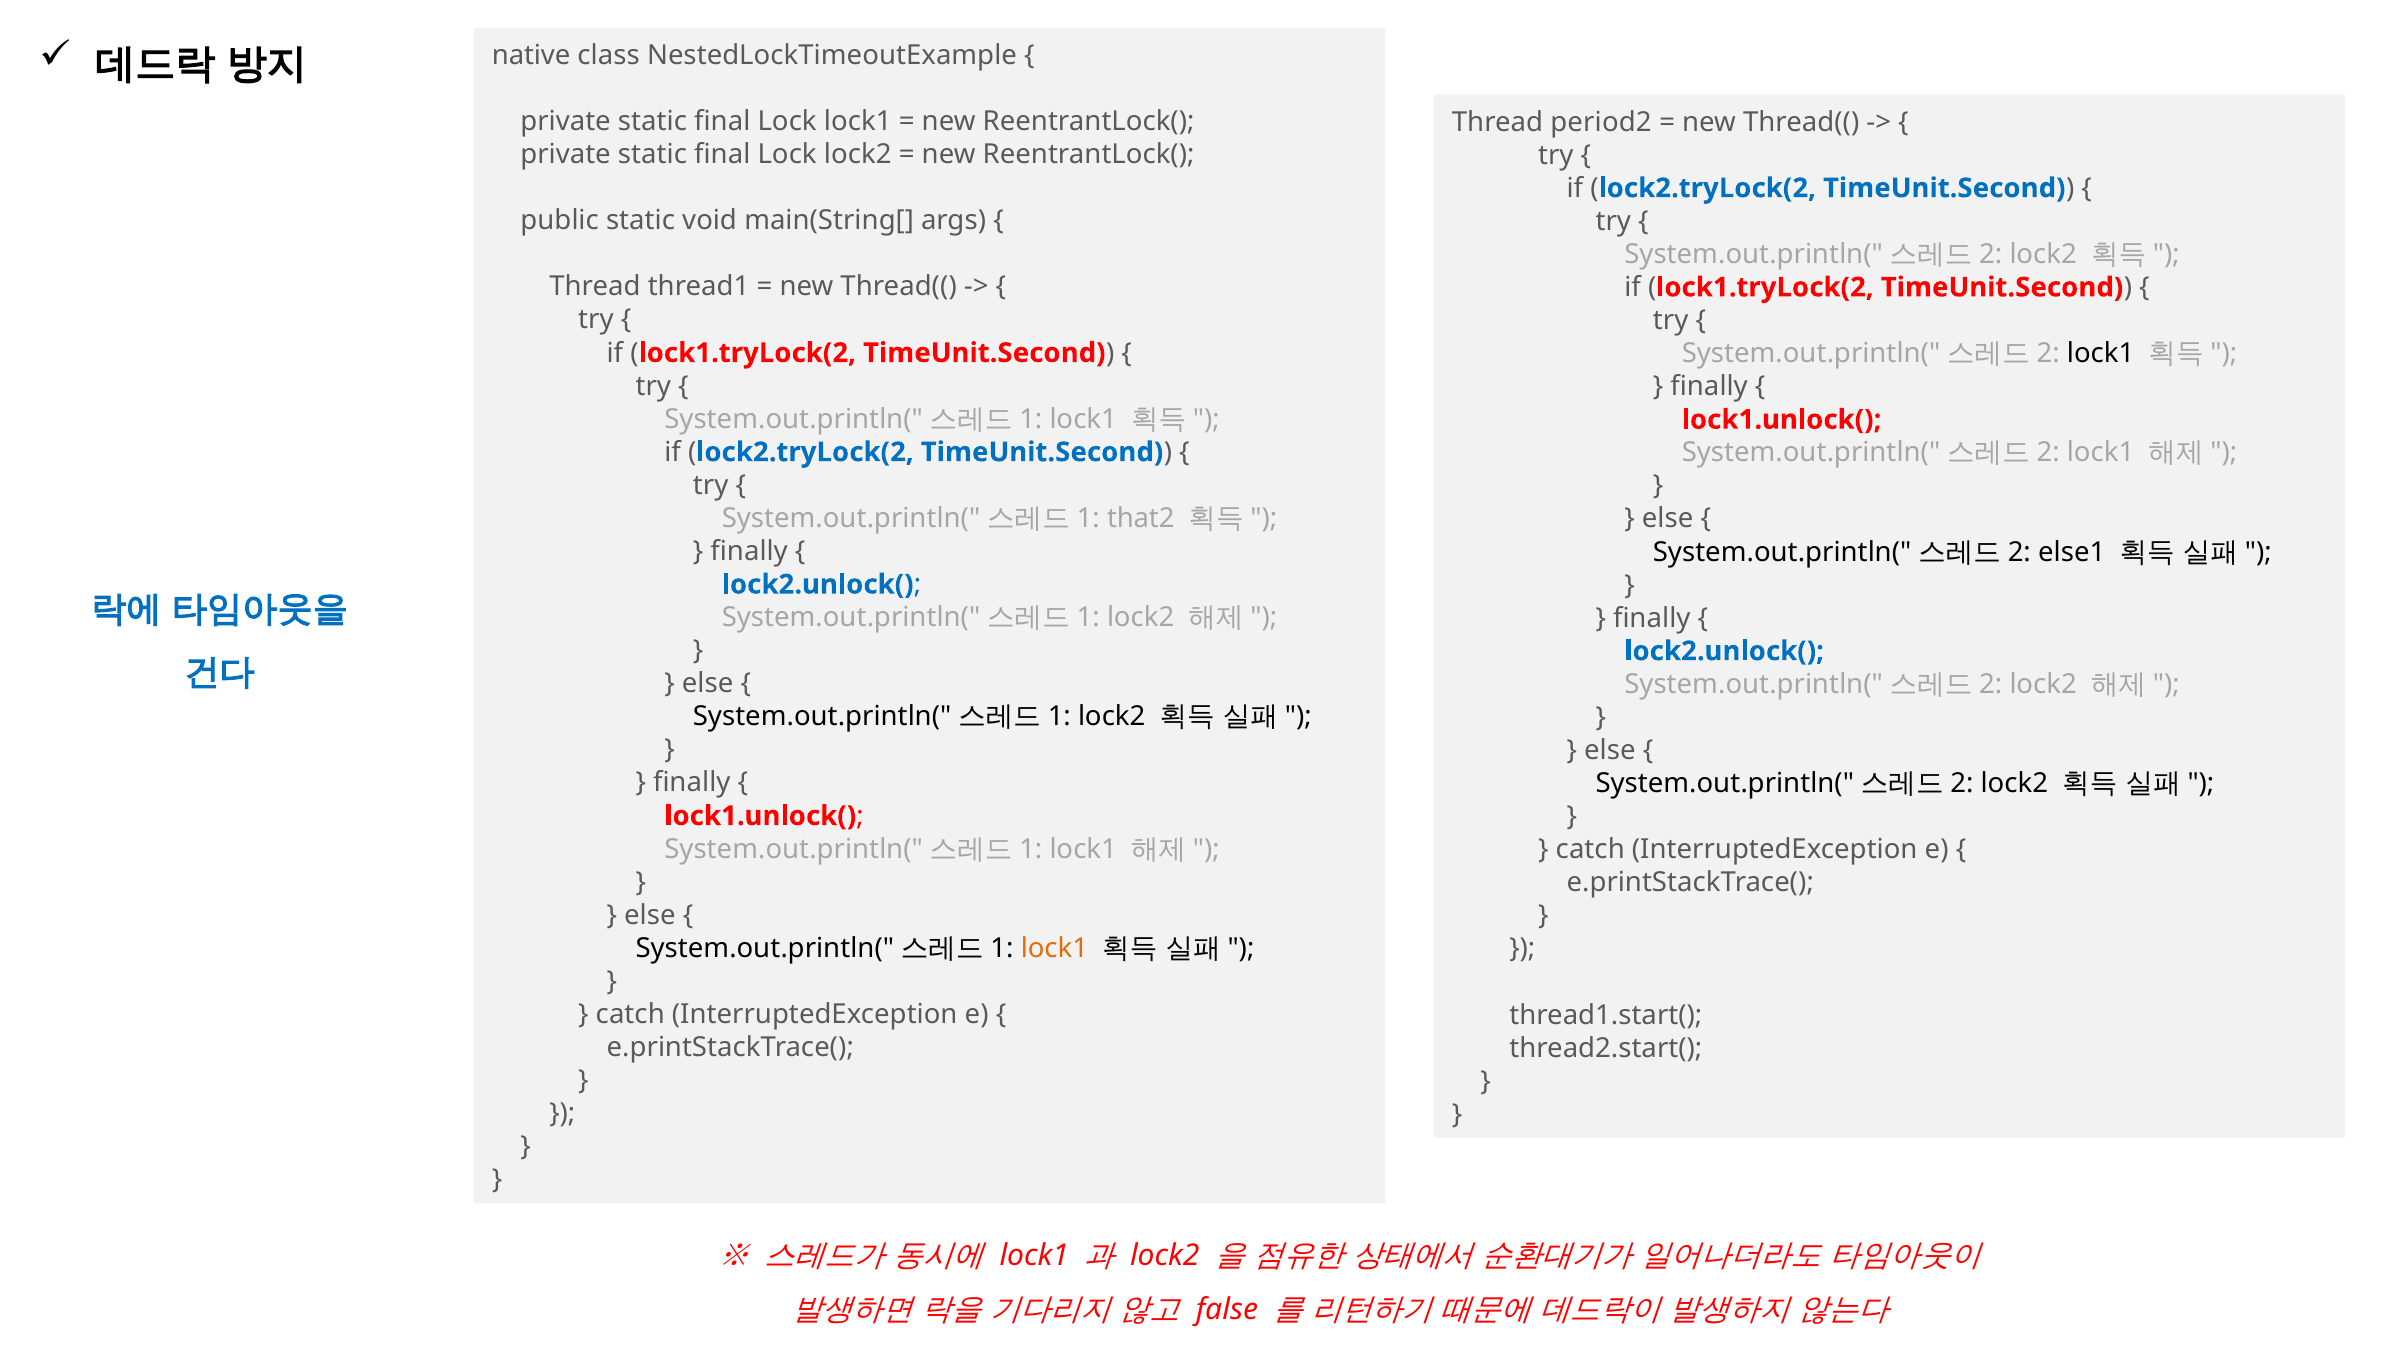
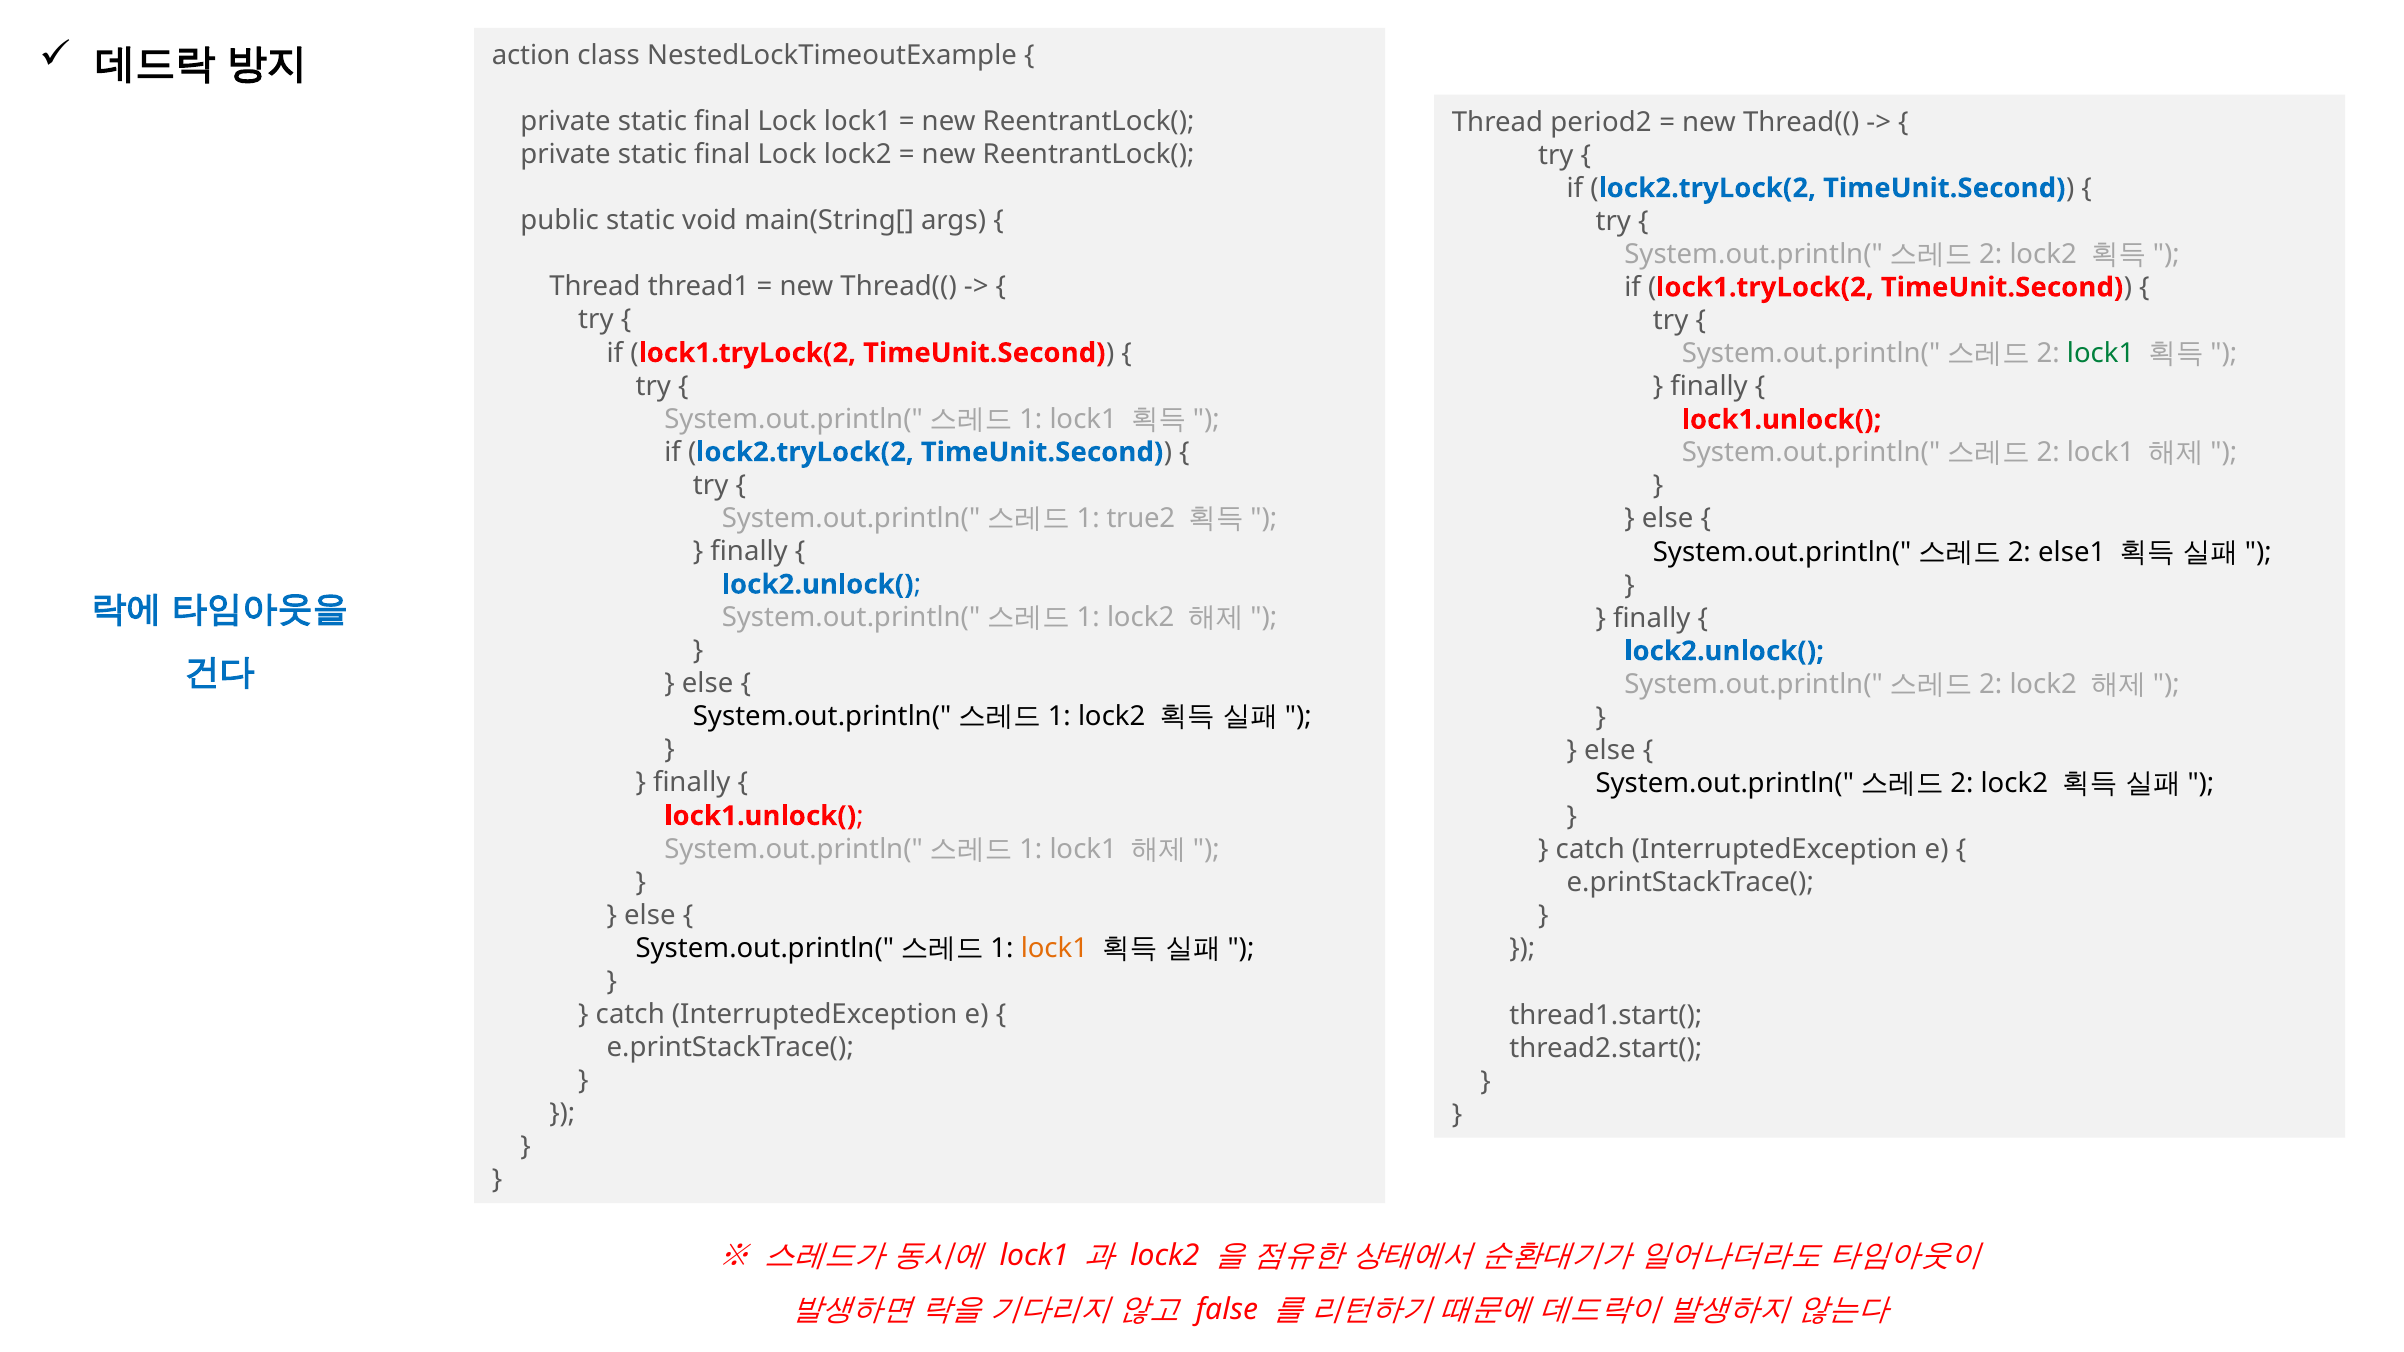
native: native -> action (531, 55)
lock1 colour: black -> green (2101, 354)
that2: that2 -> true2 (1141, 518)
